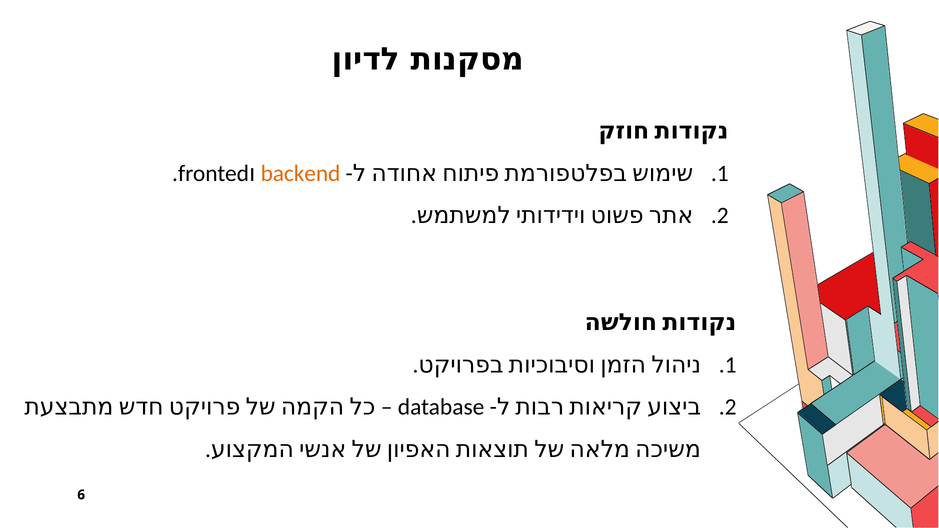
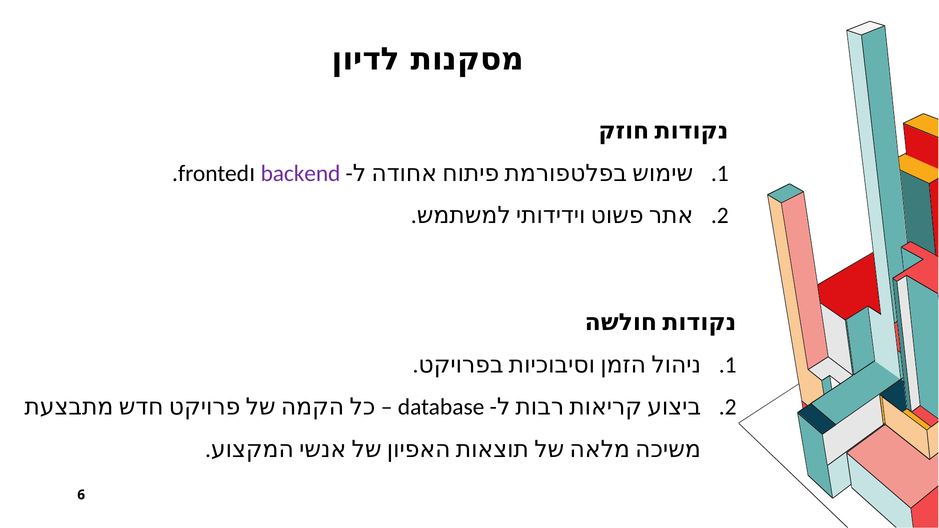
backend colour: orange -> purple (301, 173)
